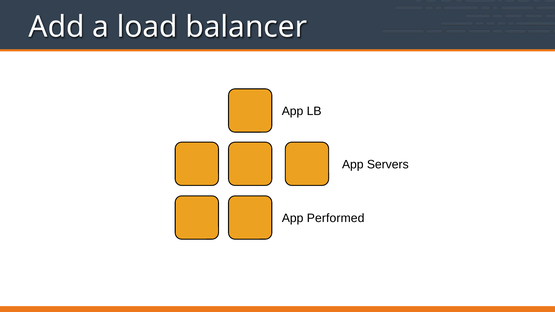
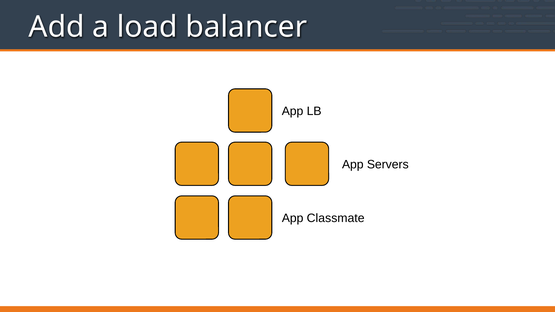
Performed: Performed -> Classmate (336, 218)
